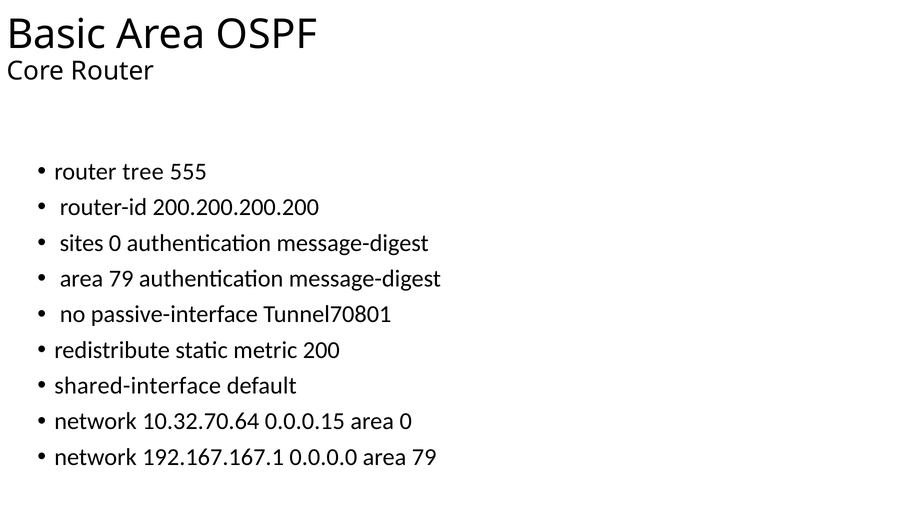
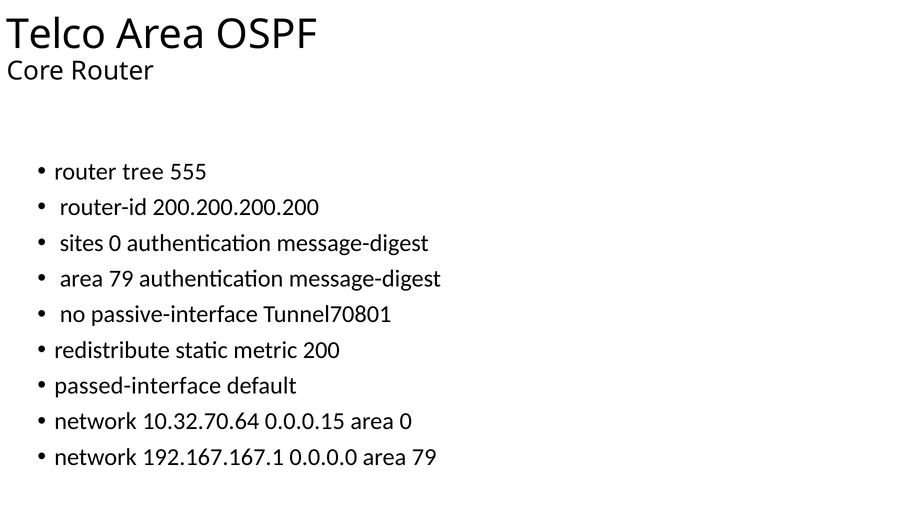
Basic: Basic -> Telco (56, 34)
shared-interface: shared-interface -> passed-interface (138, 385)
